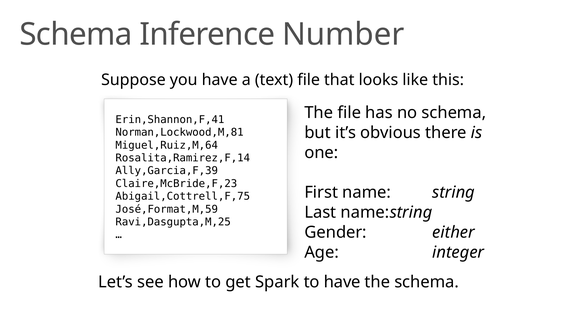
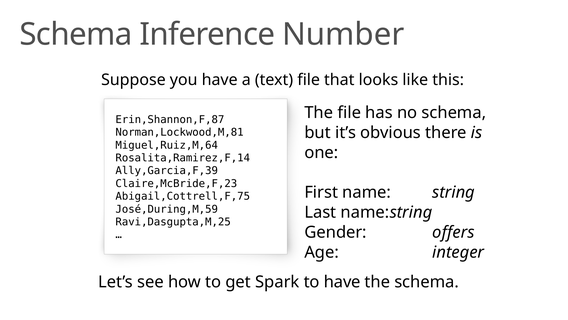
Erin,Shannon,F,41: Erin,Shannon,F,41 -> Erin,Shannon,F,87 (170, 119)
José,Format,M,59: José,Format,M,59 -> José,During,M,59 (167, 209)
either: either -> offers (454, 232)
